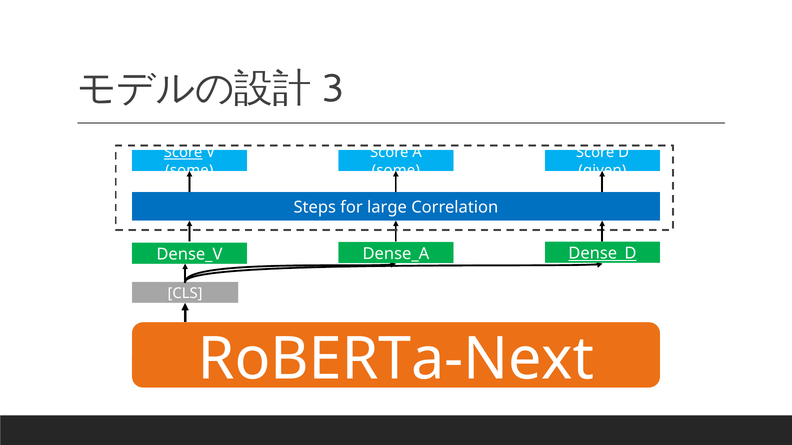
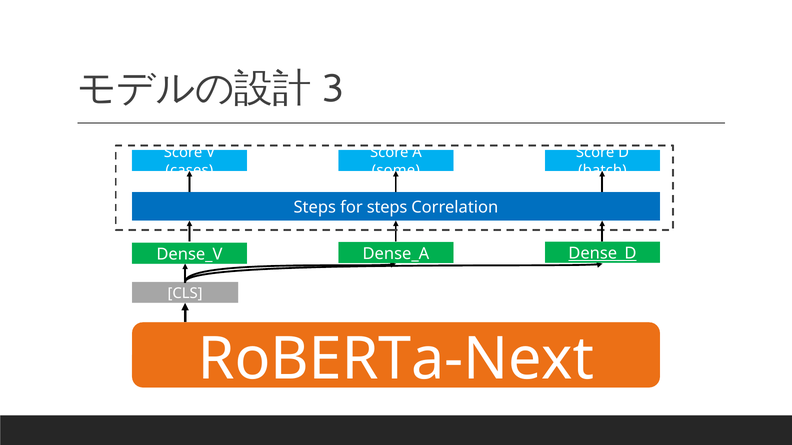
Score underline: present -> none (183, 153)
some: some -> cases (189, 171)
given: given -> batch (602, 171)
for large: large -> steps (387, 208)
